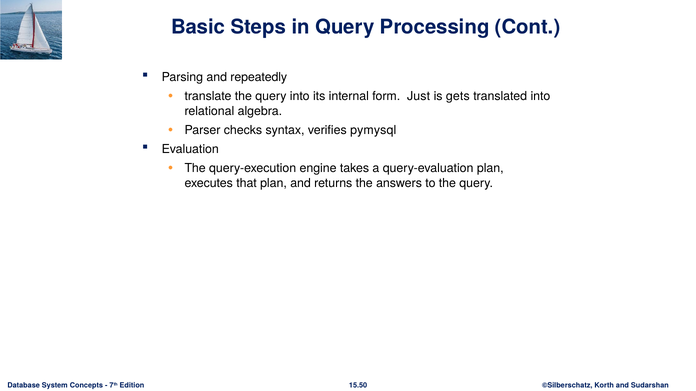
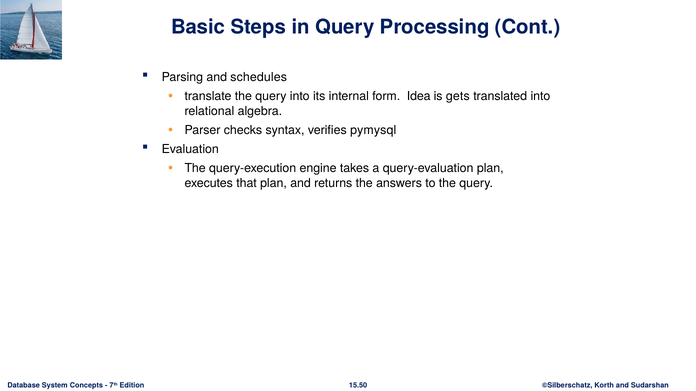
repeatedly: repeatedly -> schedules (259, 77)
Just: Just -> Idea (419, 97)
